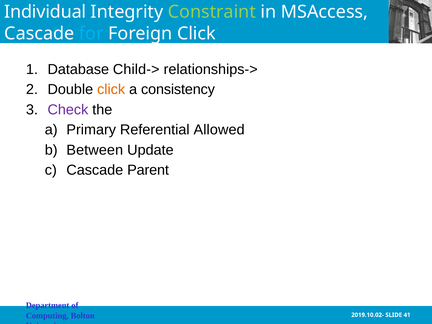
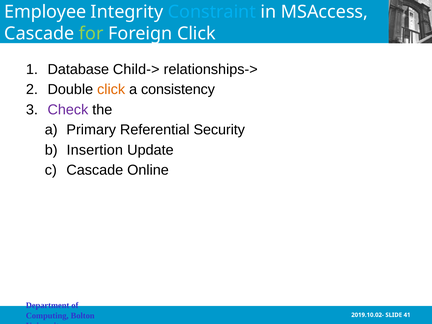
Individual: Individual -> Employee (45, 12)
Constraint colour: light green -> light blue (212, 12)
for colour: light blue -> light green (91, 34)
Allowed: Allowed -> Security (219, 130)
Between: Between -> Insertion (95, 150)
Parent: Parent -> Online (148, 170)
